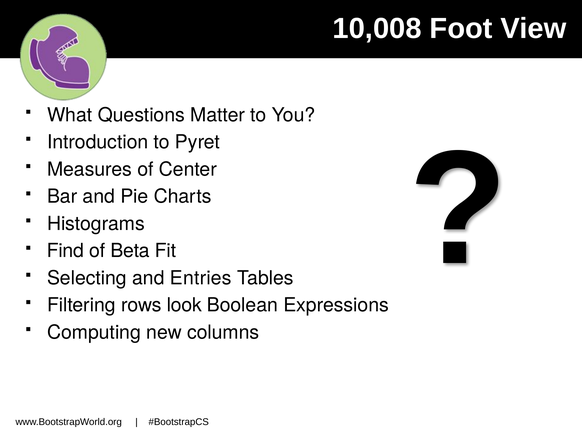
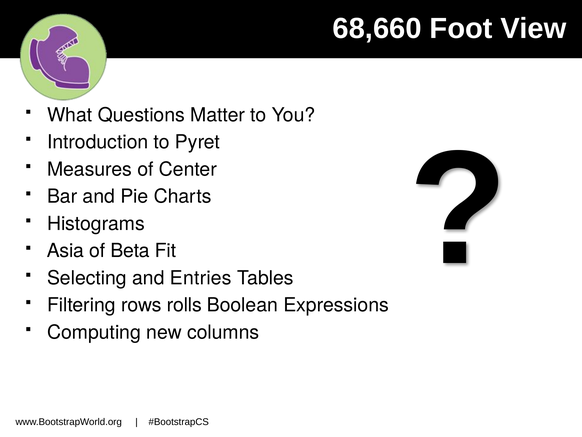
10,008: 10,008 -> 68,660 (377, 29)
Find: Find -> Asia (65, 251)
look: look -> rolls (184, 305)
